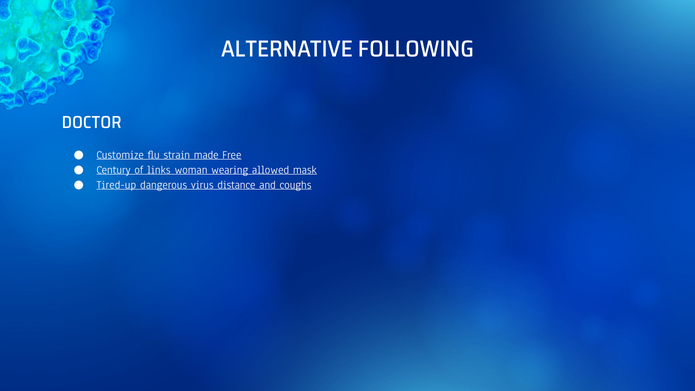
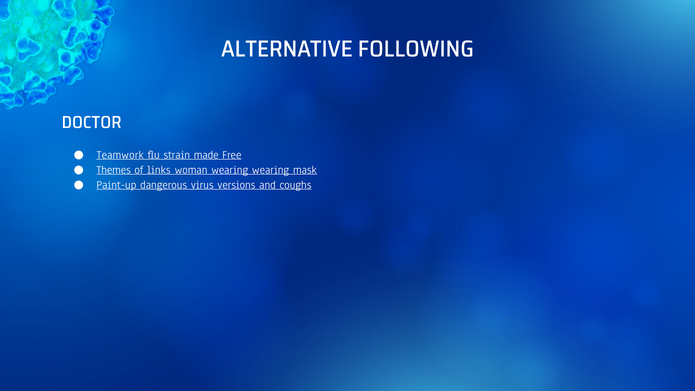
Customize: Customize -> Teamwork (120, 155)
Century: Century -> Themes (114, 170)
wearing allowed: allowed -> wearing (271, 170)
Tired-up: Tired-up -> Paint-up (116, 185)
distance: distance -> versions (236, 185)
